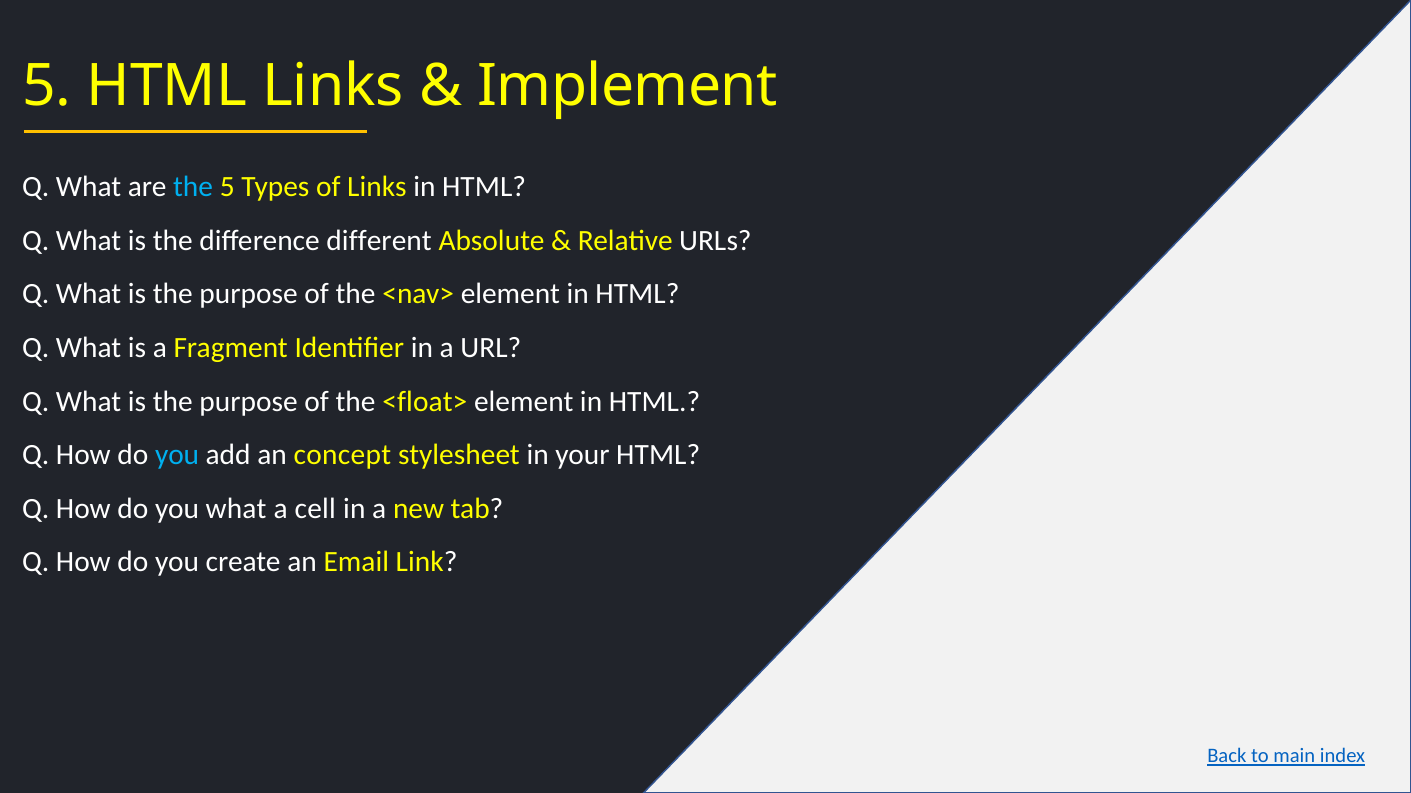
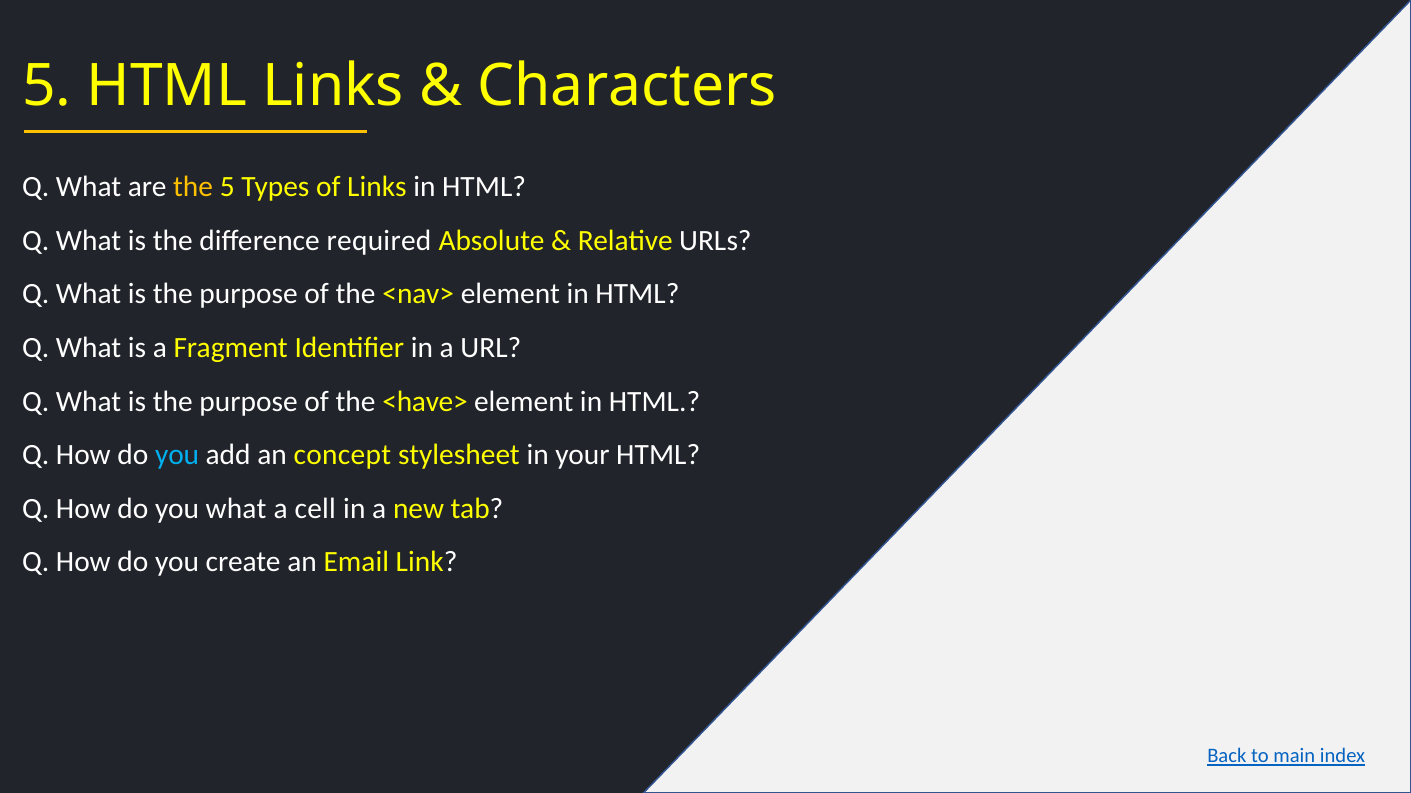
Implement: Implement -> Characters (627, 86)
the colour: light blue -> yellow (193, 187)
different: different -> required (379, 241)
<float>: <float> -> <have> (425, 402)
